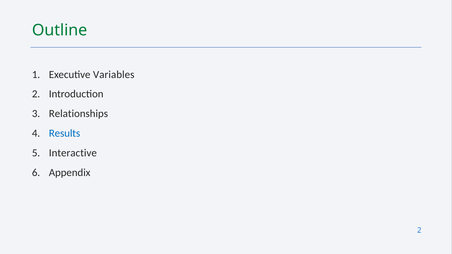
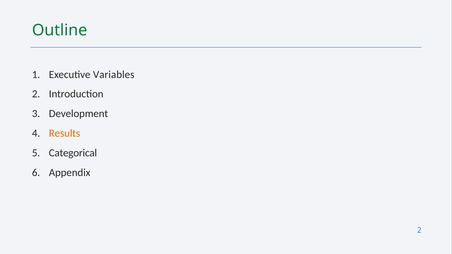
Relationships: Relationships -> Development (78, 114)
Results colour: blue -> orange (65, 133)
Interactive: Interactive -> Categorical (73, 153)
